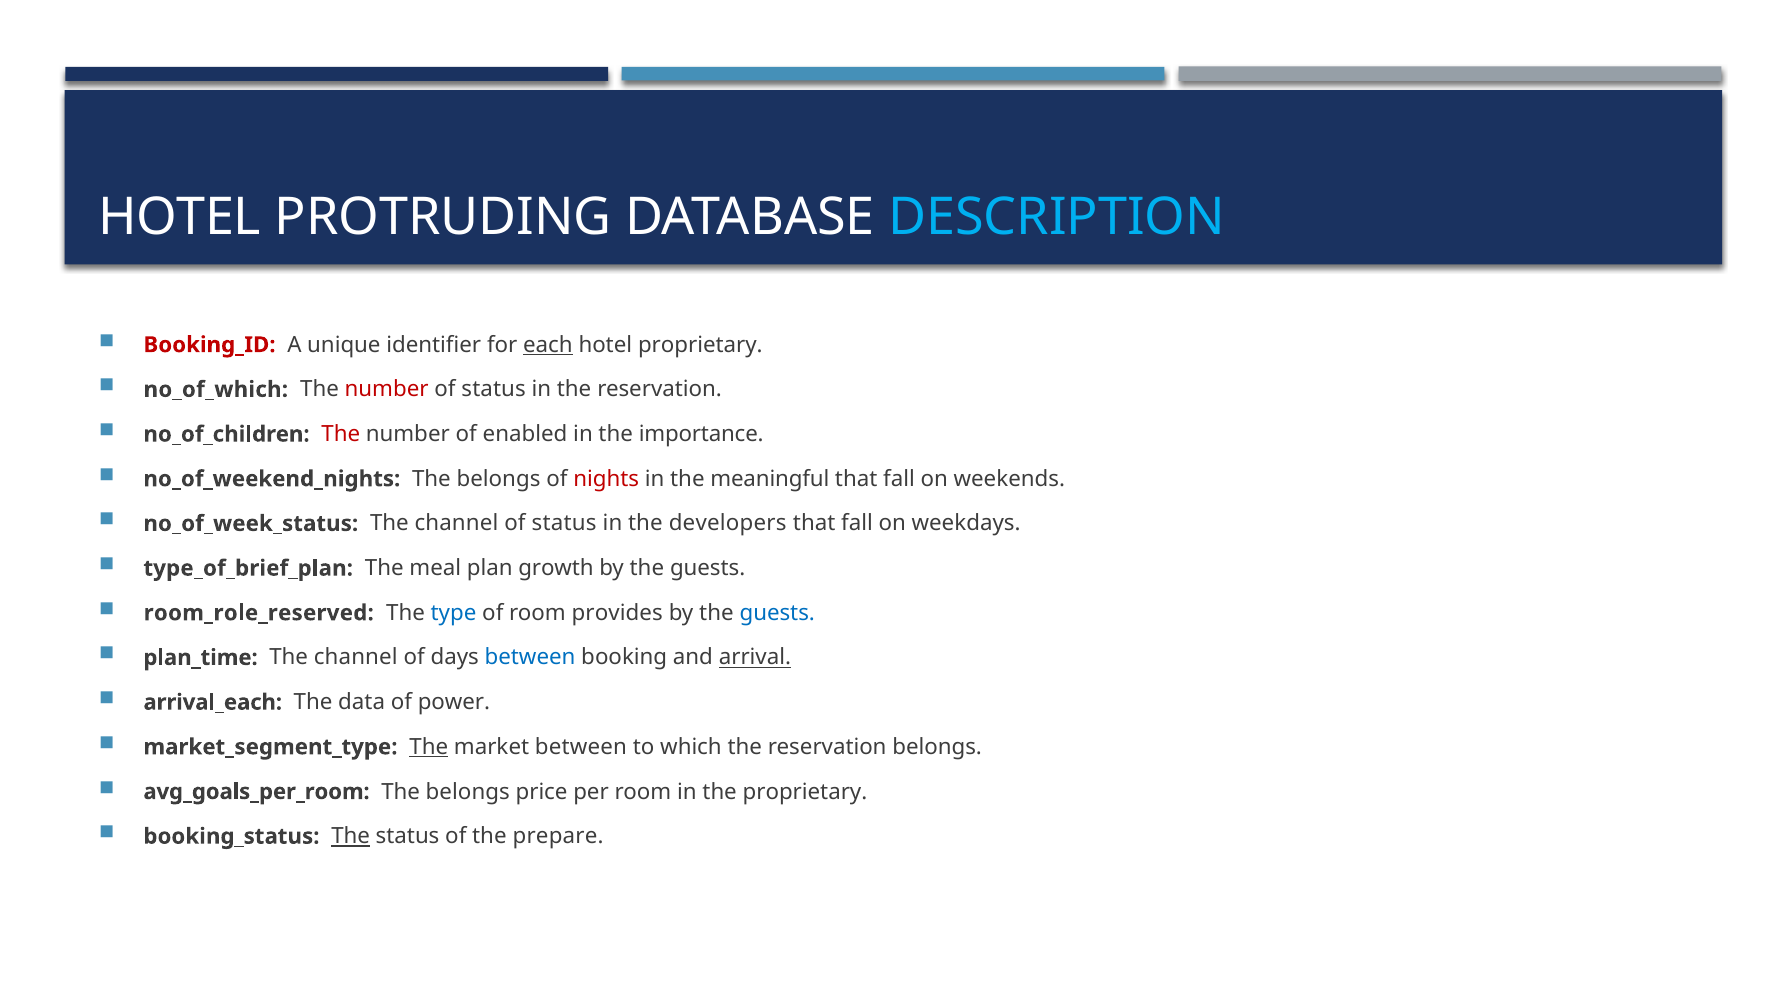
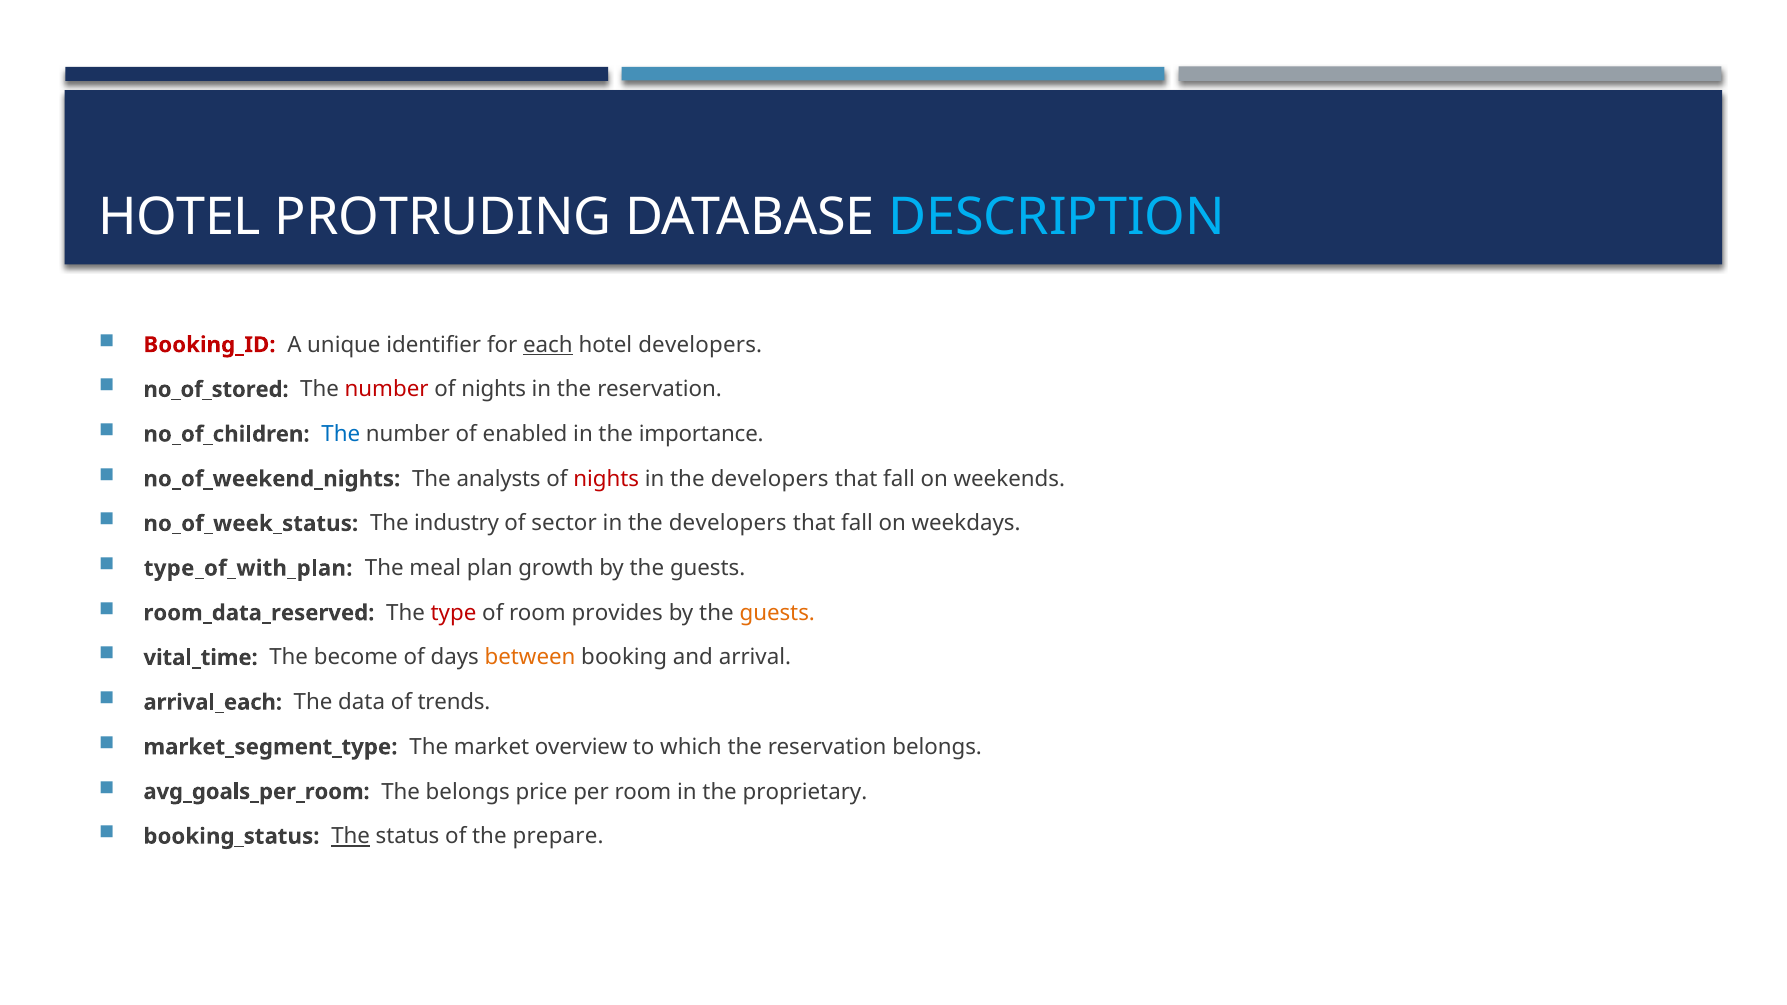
hotel proprietary: proprietary -> developers (700, 345)
no_of_which: no_of_which -> no_of_stored (216, 390)
status: status -> nights (494, 390)
The colour: red -> blue (341, 434)
no_of_weekend_nights The belongs: belongs -> analysts (499, 479)
meaningful: meaningful -> developers (770, 479)
channel: channel -> industry (457, 524)
status: status -> sector (564, 524)
type_of_brief_plan: type_of_brief_plan -> type_of_with_plan (248, 568)
room_role_reserved: room_role_reserved -> room_data_reserved (259, 613)
type colour: blue -> red (454, 613)
guests colour: blue -> orange (777, 613)
plan_time: plan_time -> vital_time (201, 658)
channel: channel -> become (356, 658)
between colour: blue -> orange (530, 658)
arrival underline: present -> none (755, 658)
power: power -> trends (454, 702)
The underline: present -> none (429, 747)
market between: between -> overview (581, 747)
